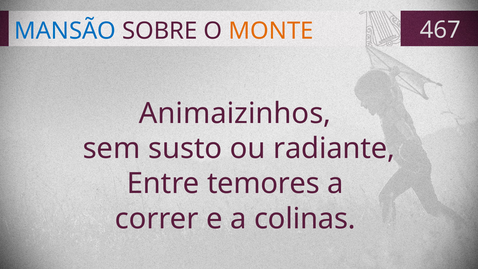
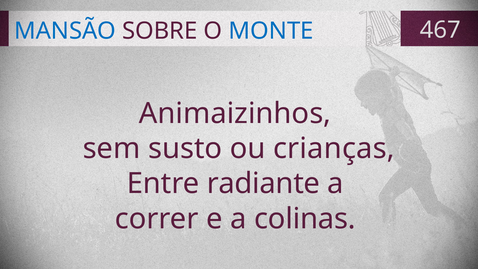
MONTE colour: orange -> blue (271, 31)
radiante: radiante -> crianças (334, 149)
temores: temores -> radiante (263, 184)
